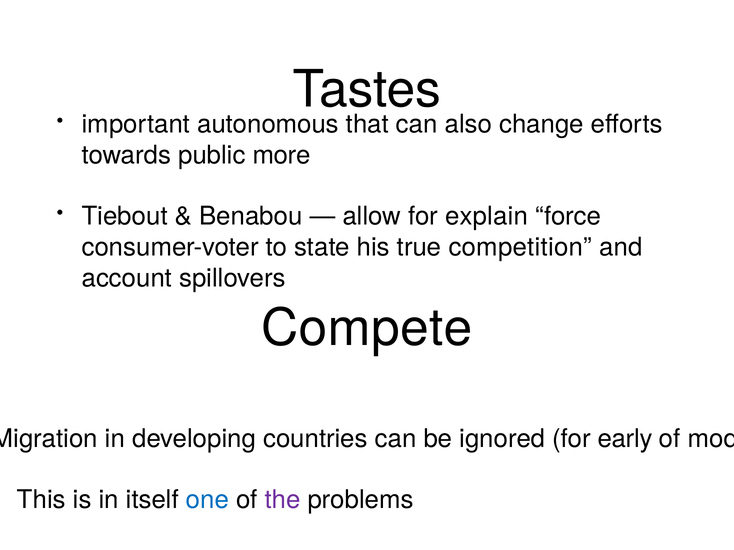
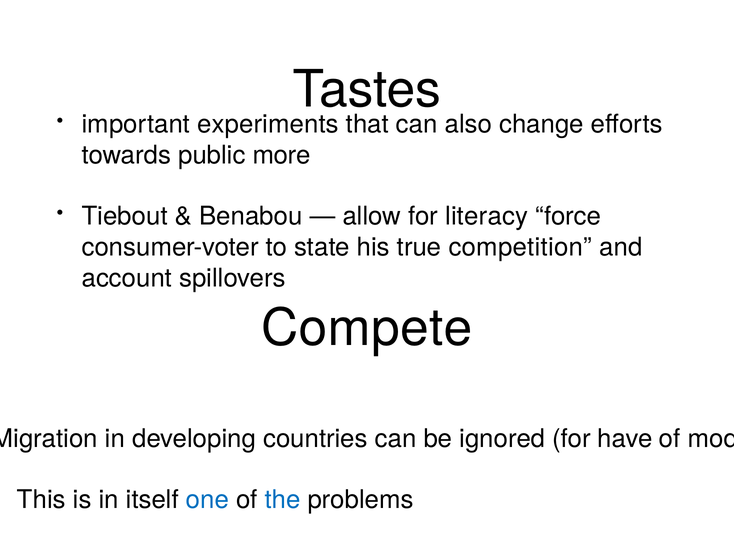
autonomous: autonomous -> experiments (268, 124)
explain: explain -> literacy (487, 216)
early: early -> have (625, 439)
the colour: purple -> blue (283, 500)
